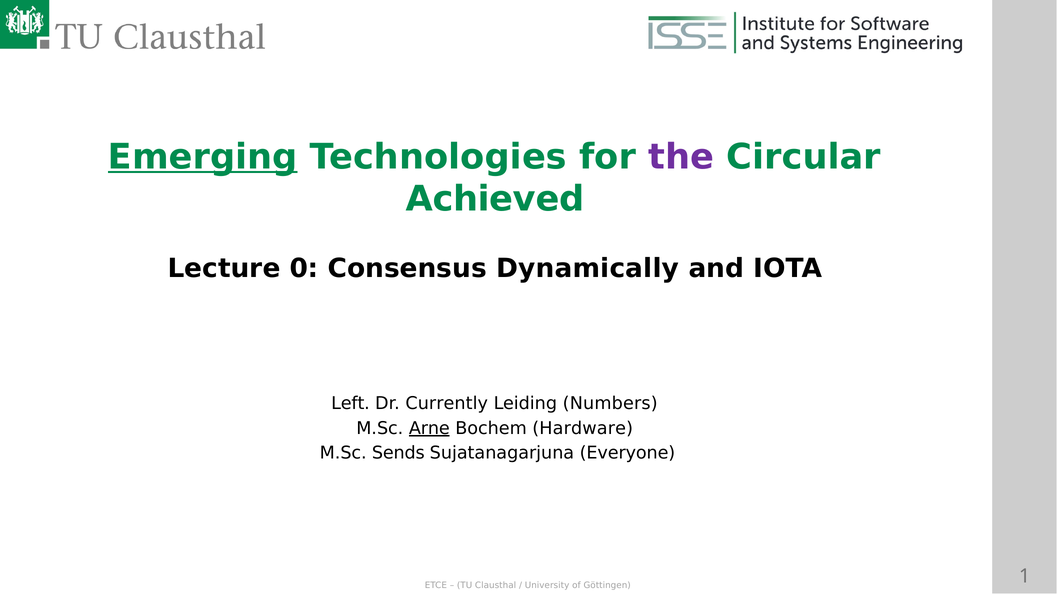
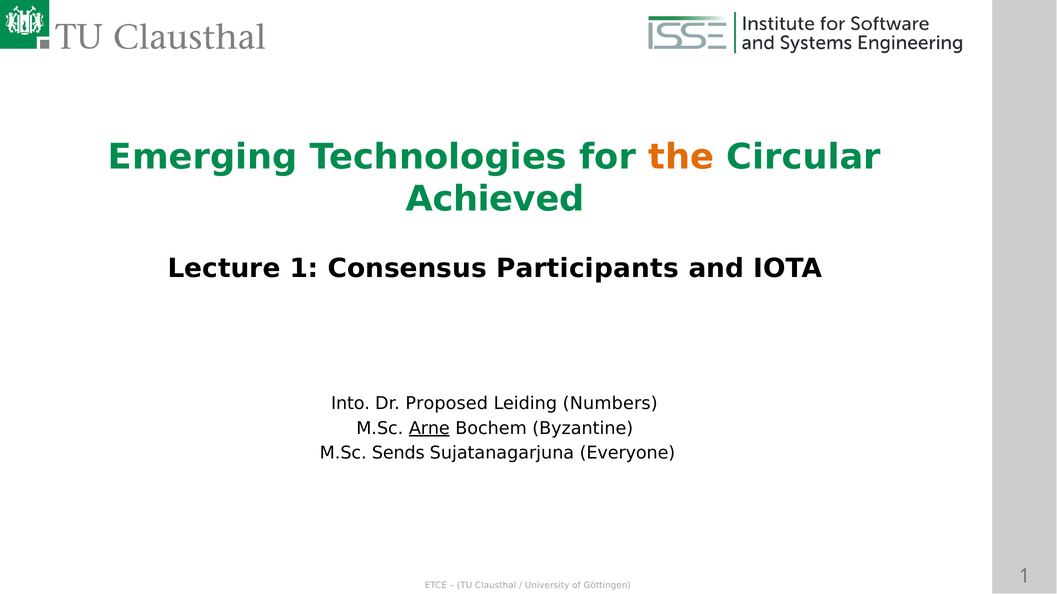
Emerging underline: present -> none (203, 157)
the colour: purple -> orange (681, 157)
Lecture 0: 0 -> 1 (304, 269)
Dynamically: Dynamically -> Participants (588, 269)
Left: Left -> Into (351, 404)
Currently: Currently -> Proposed (447, 404)
Hardware: Hardware -> Byzantine (583, 429)
